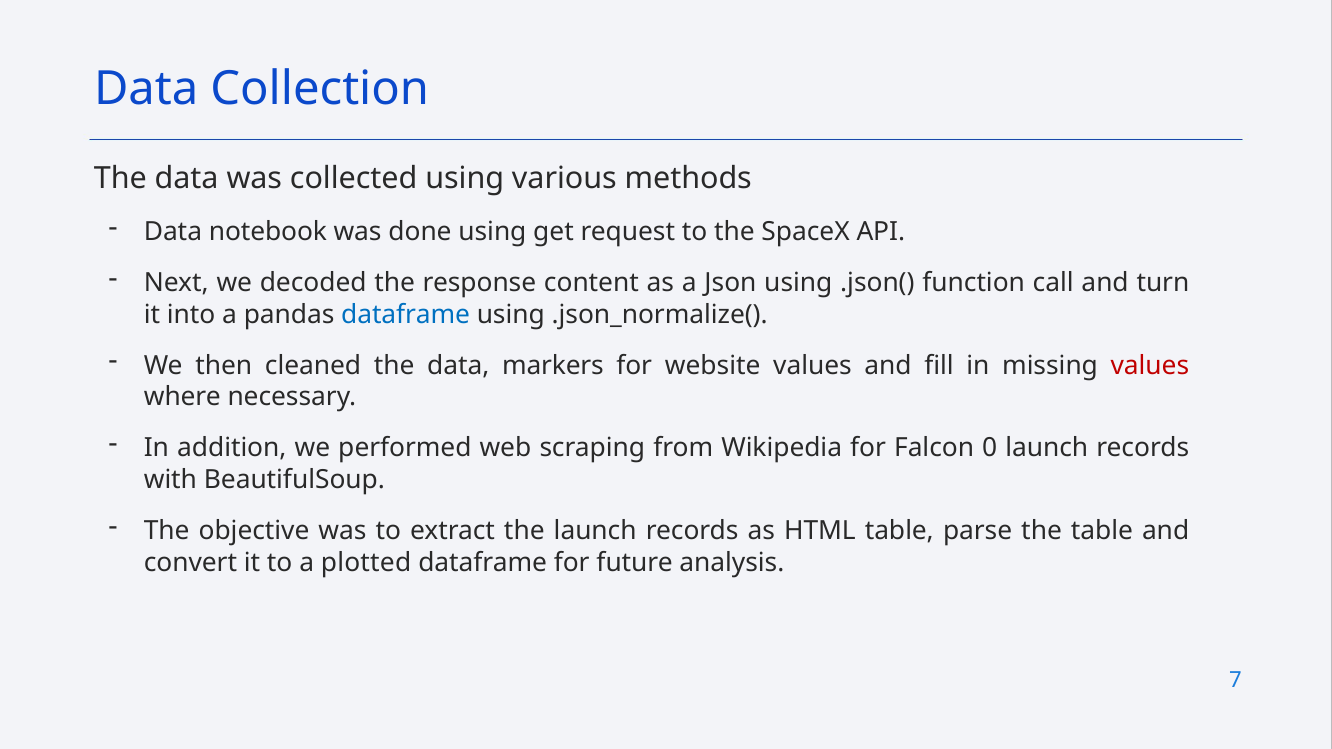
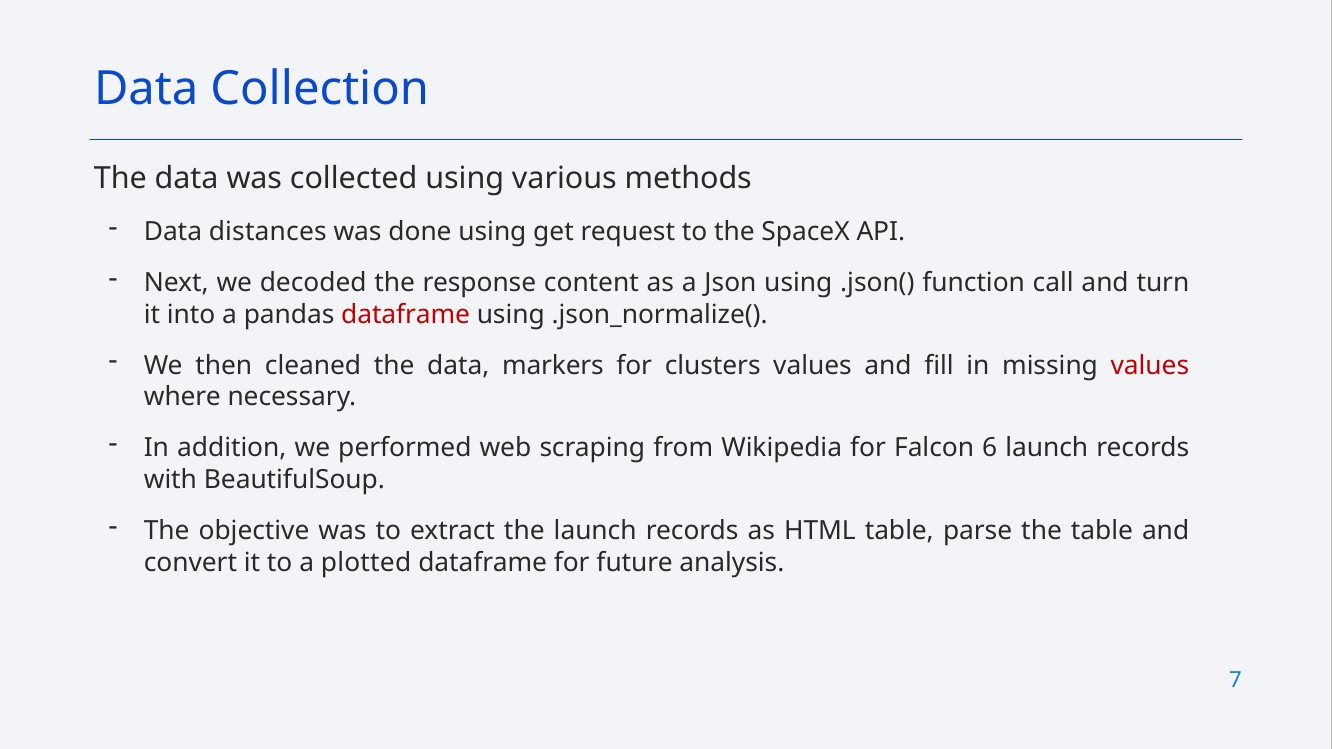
notebook: notebook -> distances (268, 232)
dataframe colour: blue -> red (406, 315)
website: website -> clusters (713, 366)
0: 0 -> 6 (990, 448)
